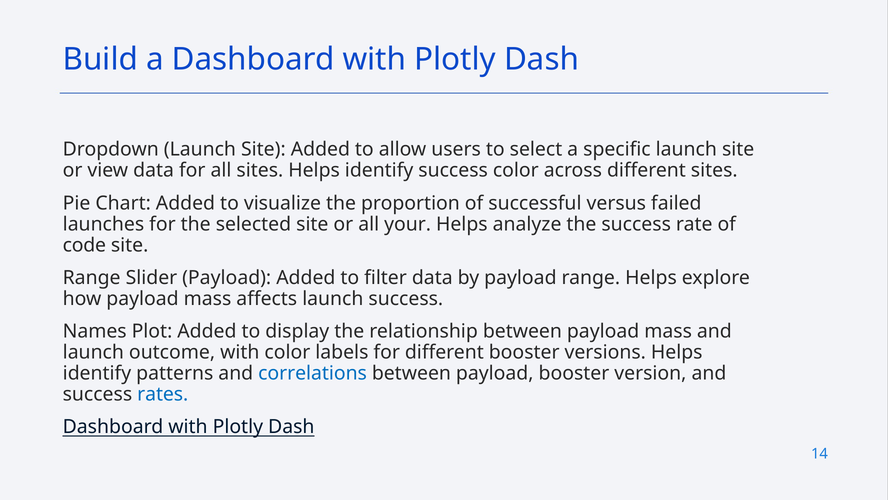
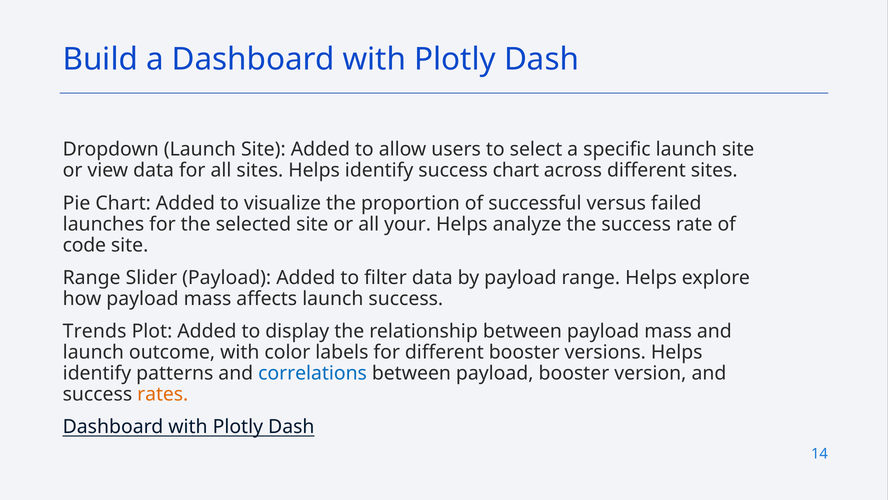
success color: color -> chart (516, 170)
Names: Names -> Trends (95, 331)
rates colour: blue -> orange (163, 394)
